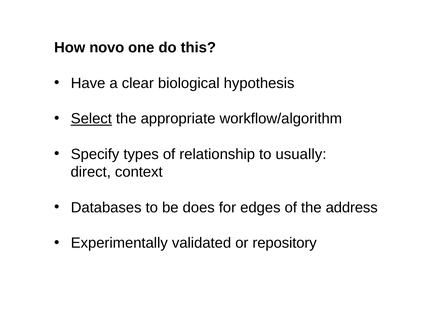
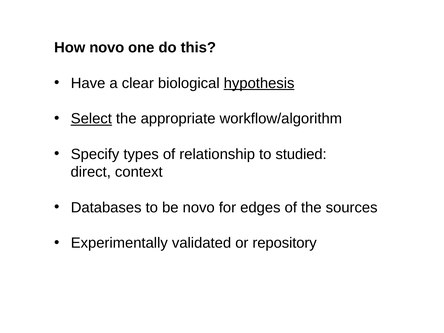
hypothesis underline: none -> present (259, 83)
usually: usually -> studied (301, 154)
be does: does -> novo (199, 208)
address: address -> sources (352, 208)
